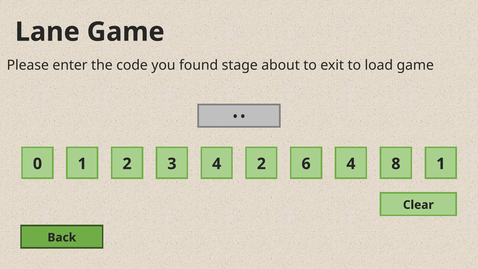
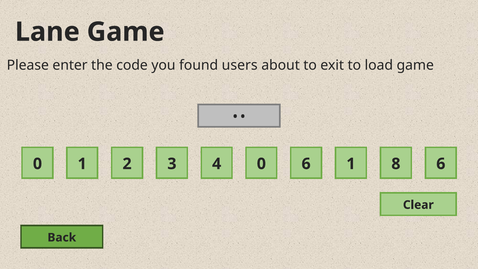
stage: stage -> users (240, 65)
4 2: 2 -> 0 (261, 164)
6 4: 4 -> 1 (351, 164)
0 1: 1 -> 6 (441, 164)
